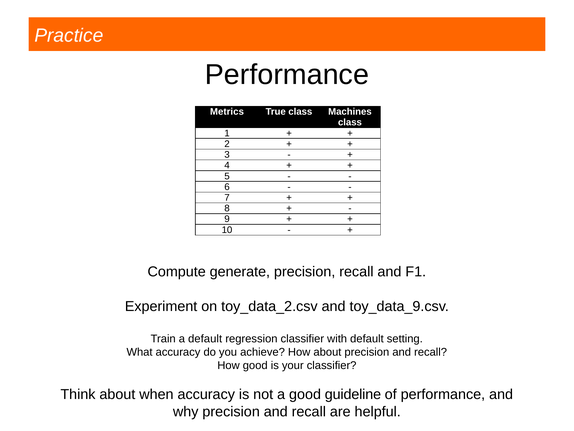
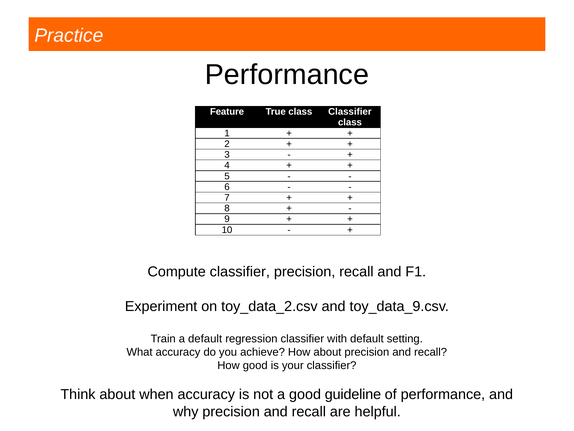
Metrics: Metrics -> Feature (227, 112)
class Machines: Machines -> Classifier (350, 112)
Compute generate: generate -> classifier (240, 271)
